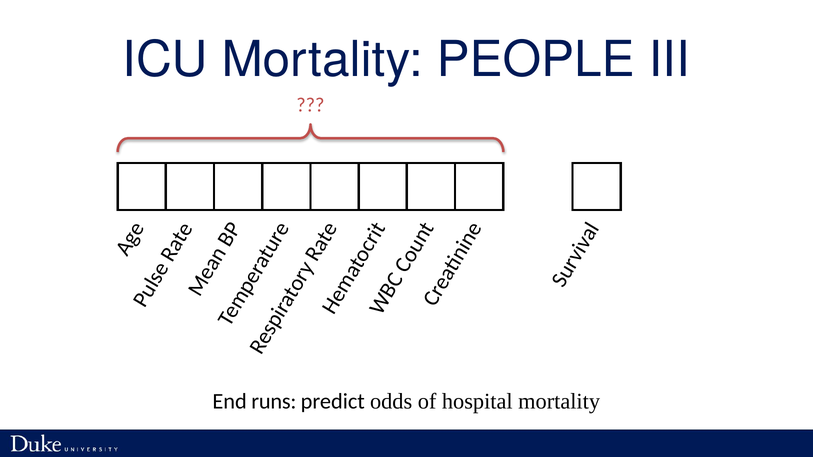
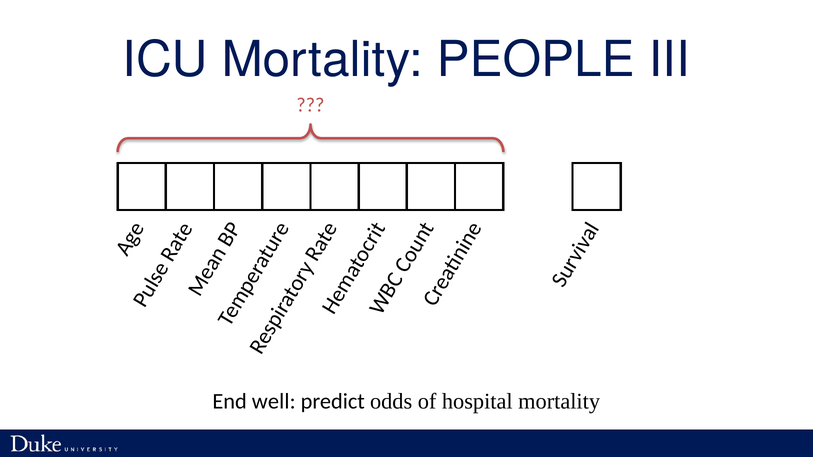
runs: runs -> well (274, 402)
